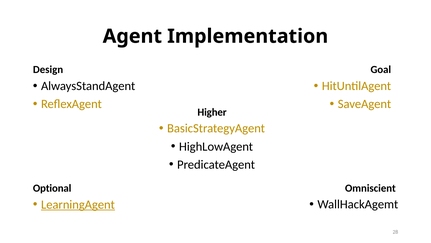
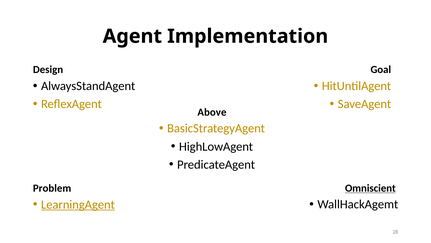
Higher: Higher -> Above (212, 112)
Optional: Optional -> Problem (52, 188)
Omniscient underline: none -> present (370, 188)
